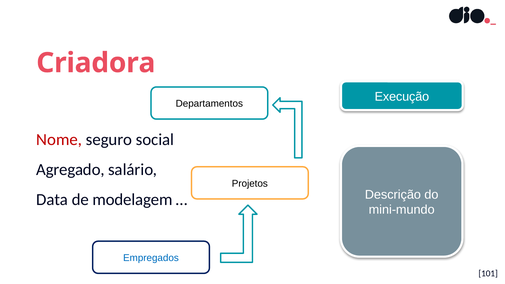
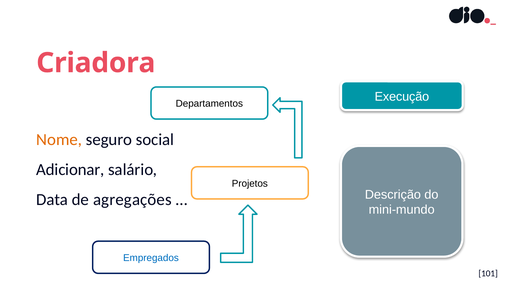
Nome colour: red -> orange (59, 139)
Agregado: Agregado -> Adicionar (70, 170)
modelagem: modelagem -> agregações (132, 200)
